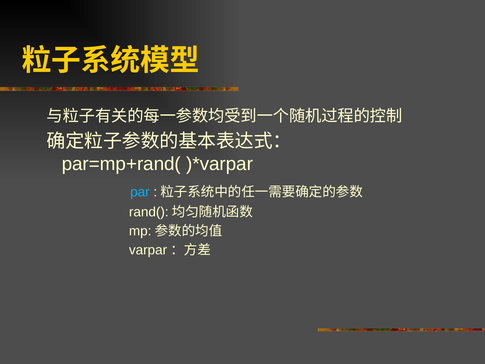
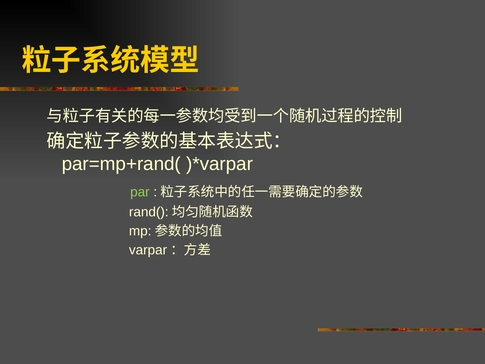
par colour: light blue -> light green (140, 192)
